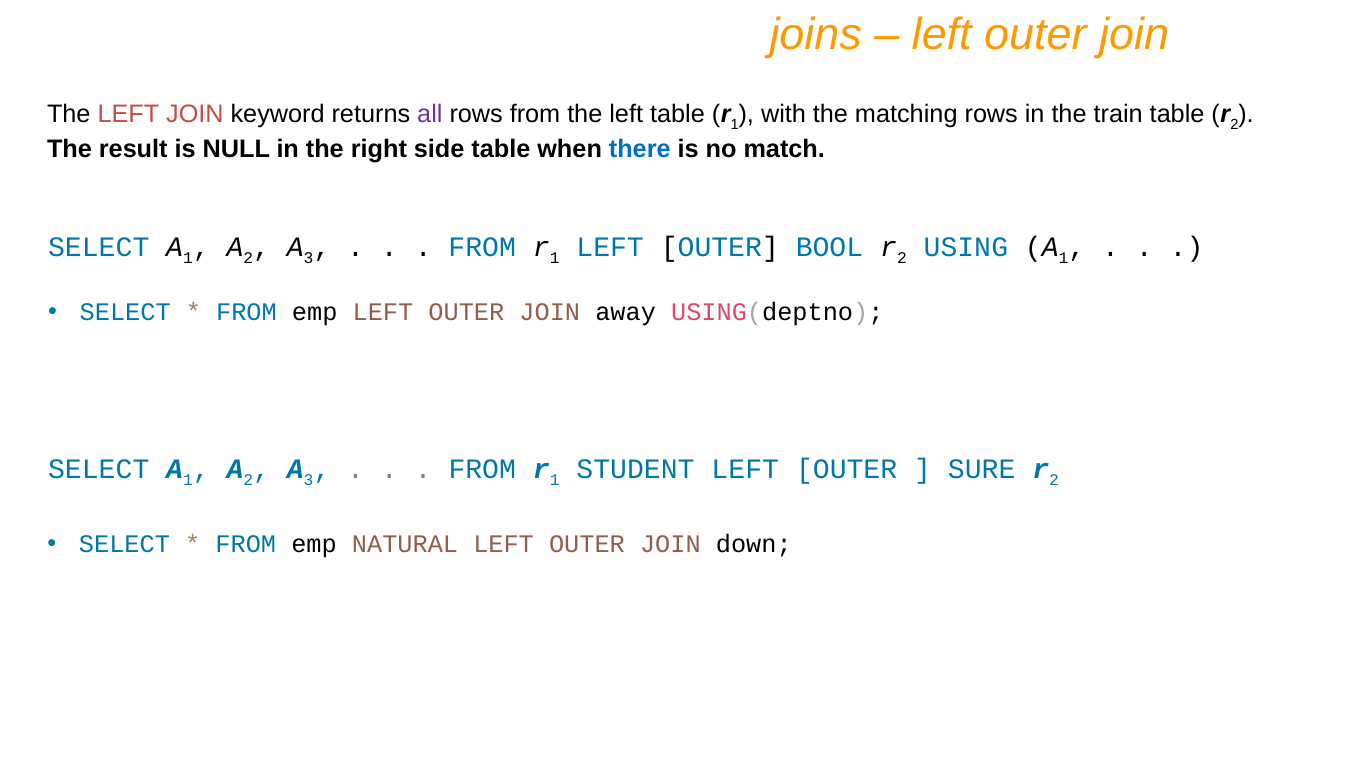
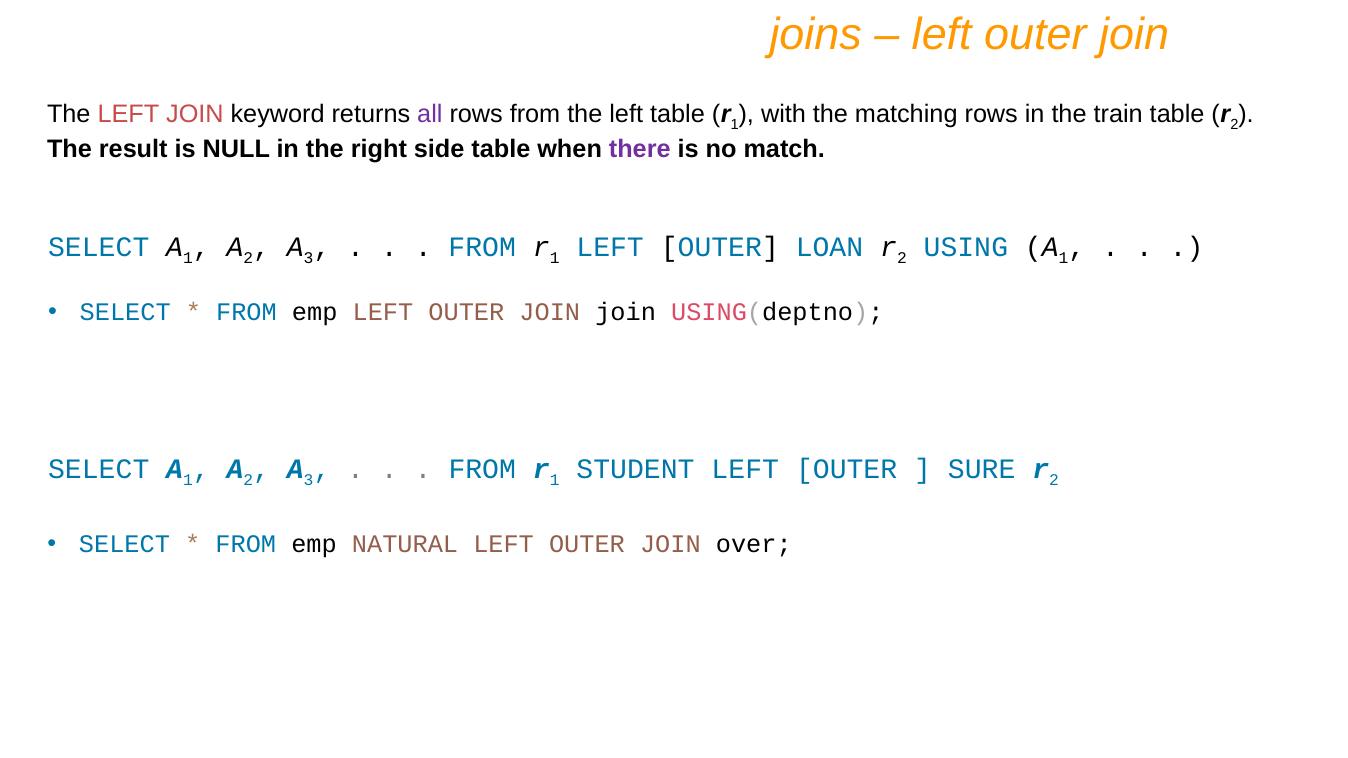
there colour: blue -> purple (640, 149)
BOOL: BOOL -> LOAN (829, 248)
JOIN away: away -> join (626, 312)
down: down -> over (754, 544)
